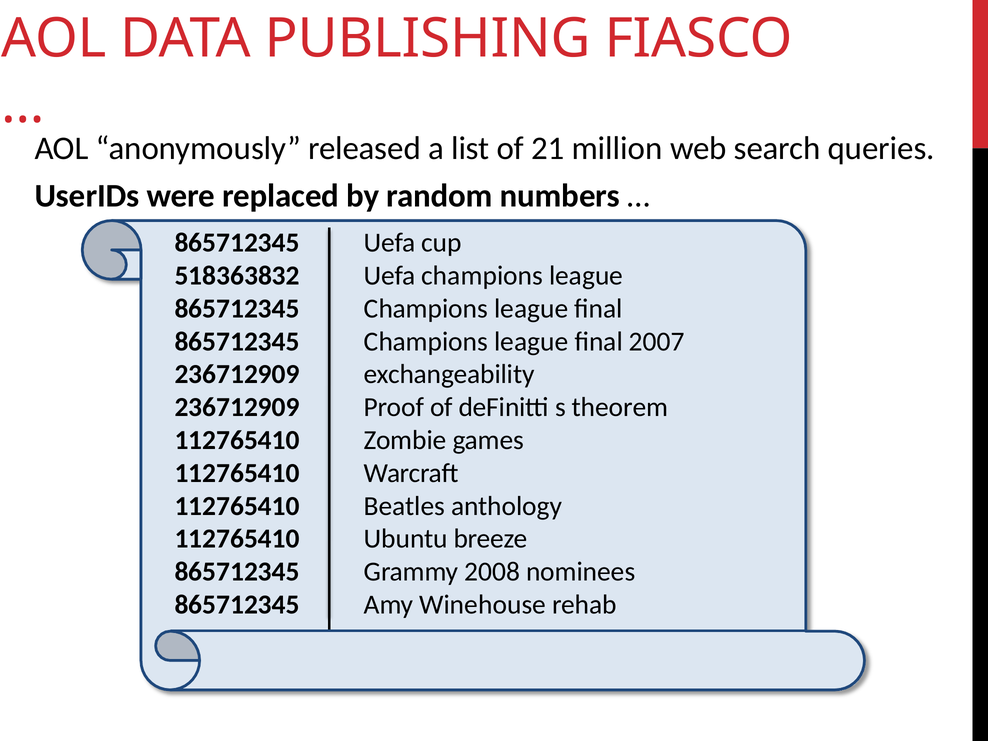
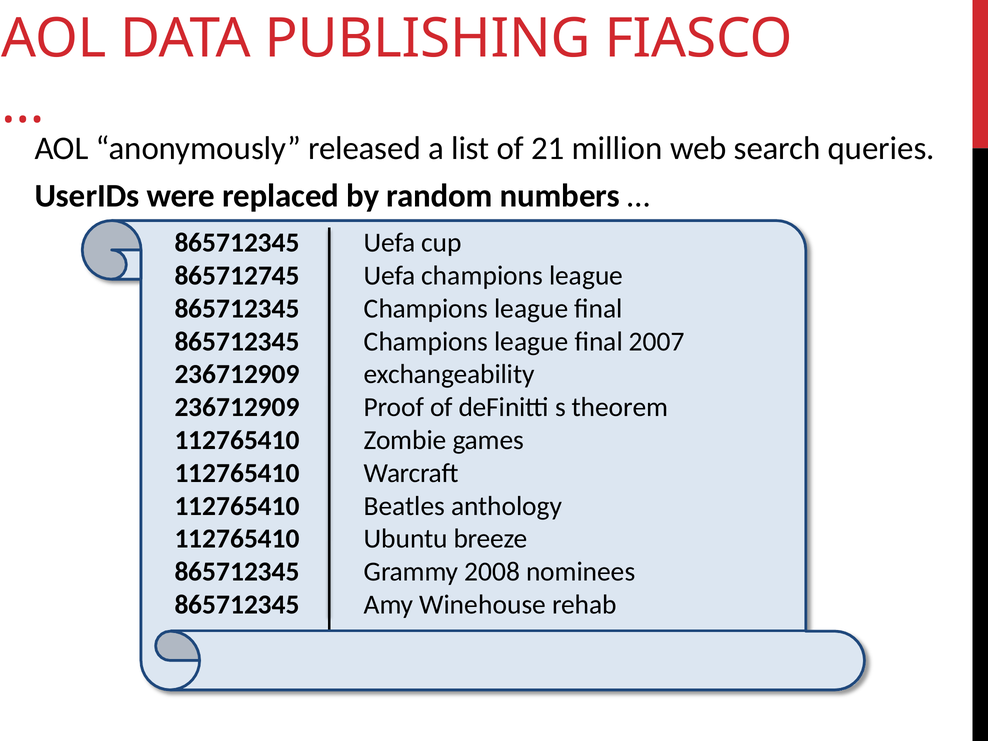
518363832: 518363832 -> 865712745 (237, 276)
